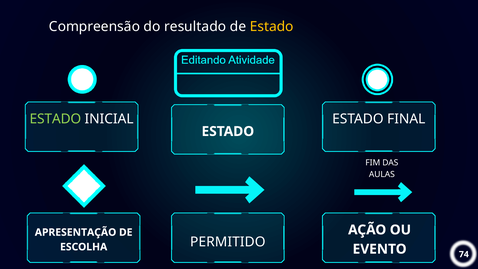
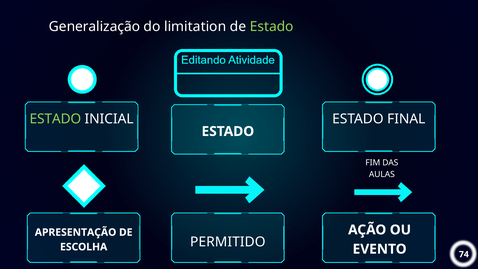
Compreensão: Compreensão -> Generalização (95, 27)
resultado: resultado -> limitation (195, 27)
Estado colour: yellow -> light green (272, 27)
